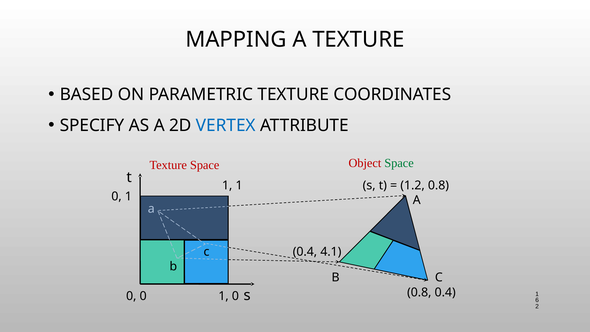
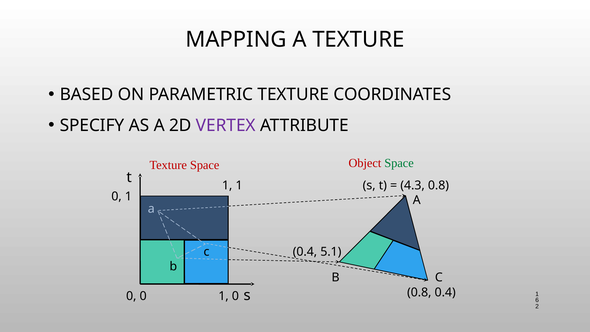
VERTEX colour: blue -> purple (226, 126)
1.2: 1.2 -> 4.3 (413, 185)
4.1: 4.1 -> 5.1 (331, 252)
